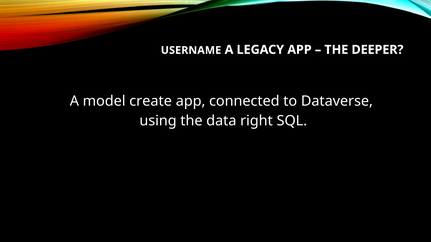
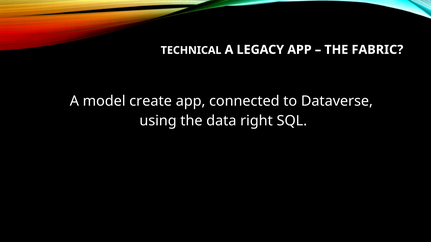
USERNAME: USERNAME -> TECHNICAL (191, 50)
DEEPER: DEEPER -> FABRIC (377, 50)
